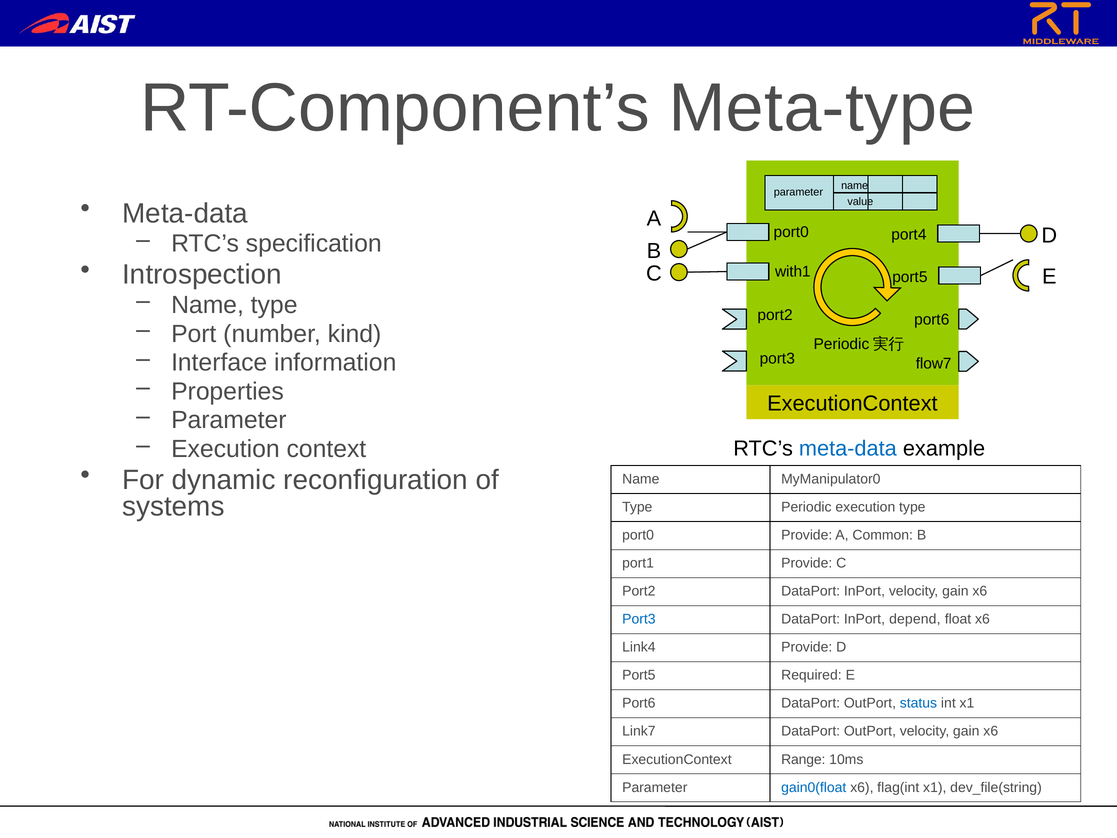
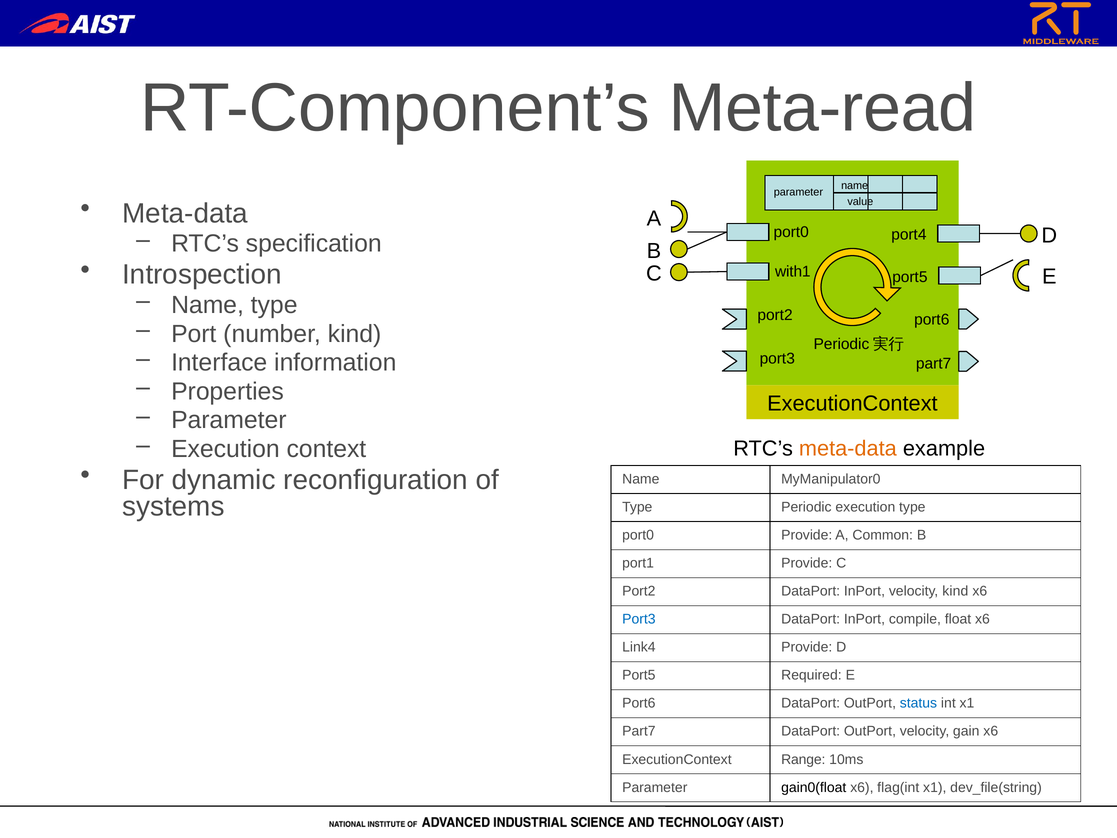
Meta-type: Meta-type -> Meta-read (822, 108)
flow7: flow7 -> part7 (934, 363)
meta-data colour: blue -> orange (848, 448)
InPort velocity gain: gain -> kind (955, 591)
depend: depend -> compile (915, 619)
Link7: Link7 -> Part7 (639, 731)
gain0(float colour: blue -> black (814, 787)
